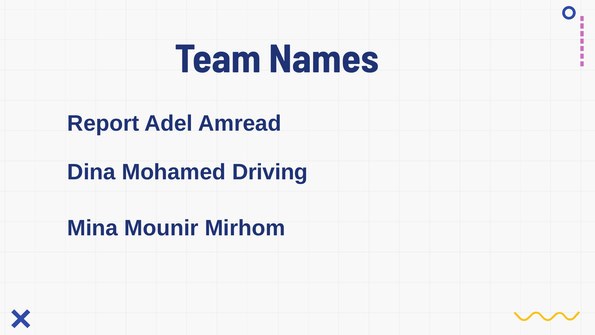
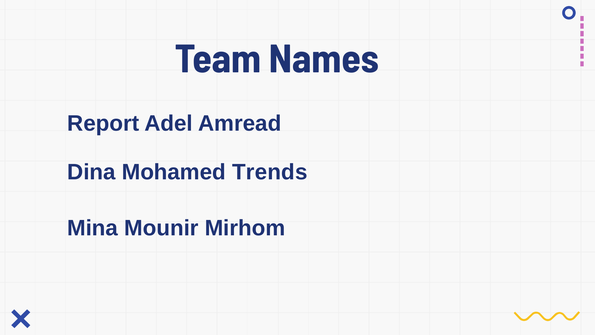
Driving: Driving -> Trends (270, 172)
